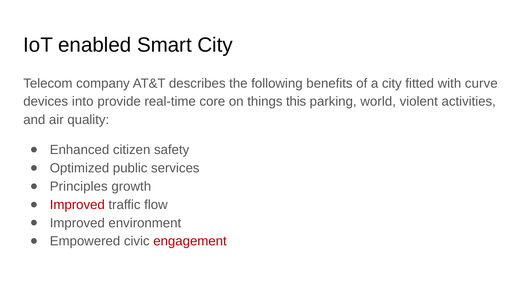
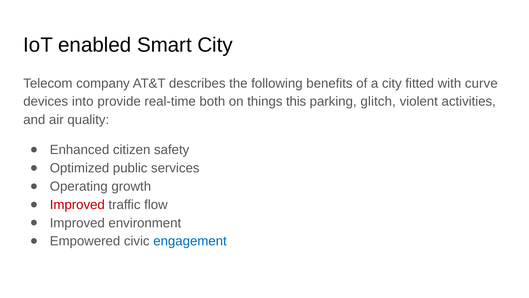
core: core -> both (212, 101)
world: world -> glitch (378, 101)
Principles: Principles -> Operating (79, 186)
engagement colour: red -> blue (190, 241)
